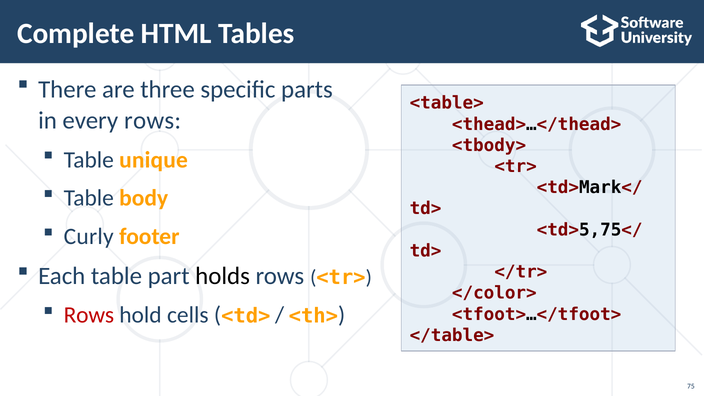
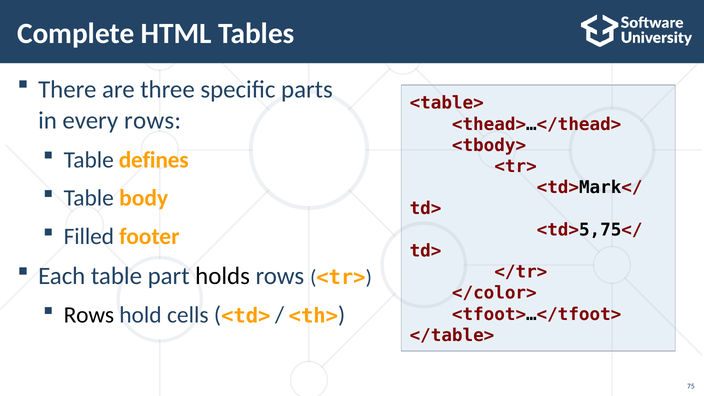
unique: unique -> defines (154, 160)
Curly: Curly -> Filled (89, 237)
Rows colour: red -> black (89, 315)
